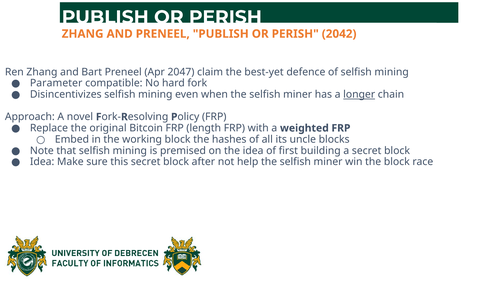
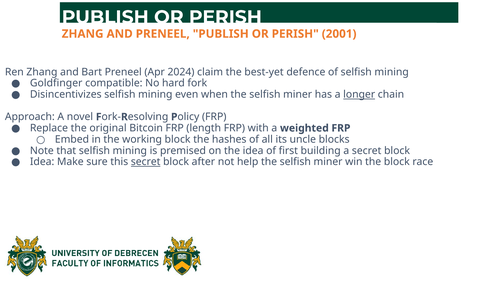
2042: 2042 -> 2001 (339, 34)
2047: 2047 -> 2024 (181, 72)
Parameter: Parameter -> Goldfinger (56, 83)
secret underline: none -> present (146, 162)
